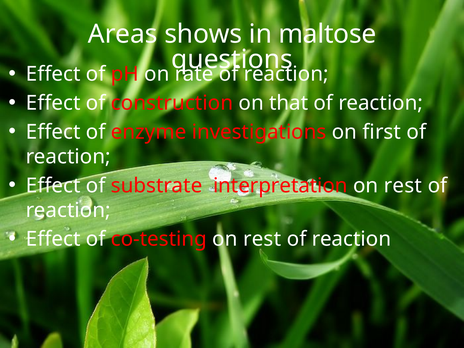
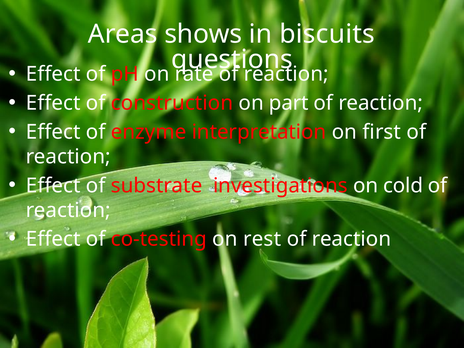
maltose: maltose -> biscuits (327, 34)
that: that -> part (289, 103)
investigations: investigations -> interpretation (259, 132)
interpretation: interpretation -> investigations (280, 186)
rest: rest -> cold (403, 186)
